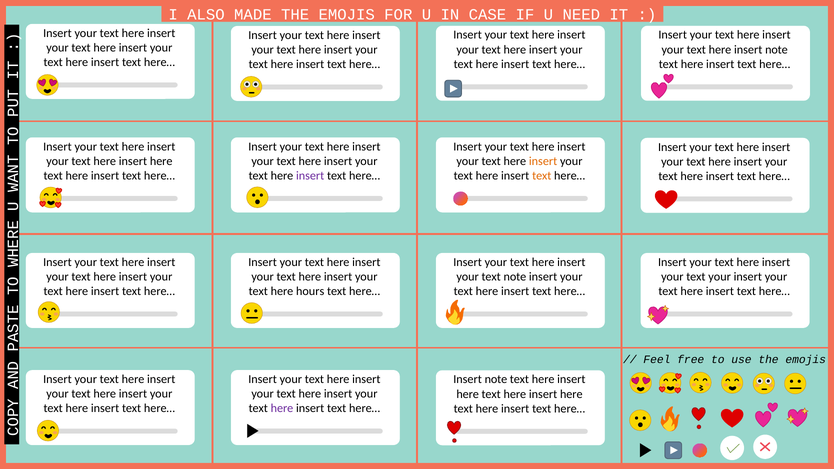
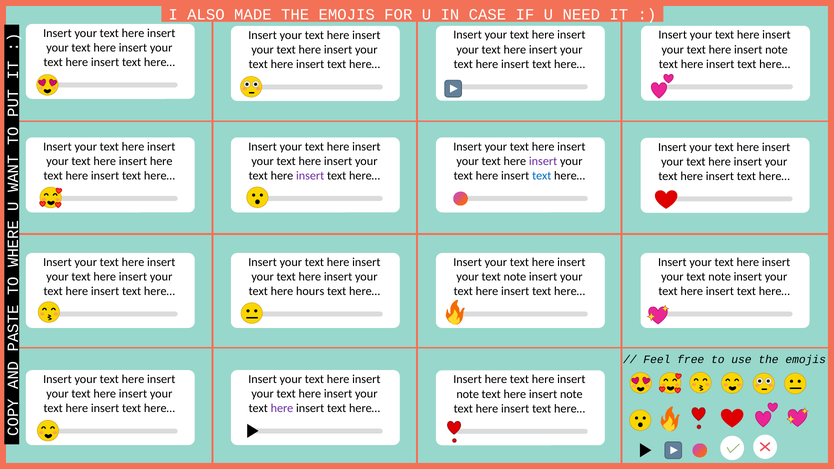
insert colour: orange -> purple (543, 161)
text colour: orange -> blue (542, 176)
your: your -> note (720, 277)
note: note -> here (496, 380)
here: here -> note (468, 394)
here: here -> note (571, 394)
